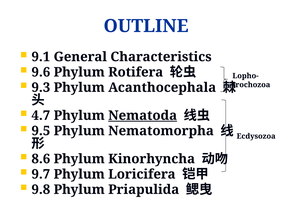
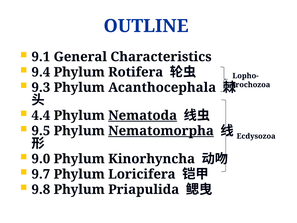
9.6: 9.6 -> 9.4 (41, 72)
4.7: 4.7 -> 4.4 (41, 115)
Nematomorpha underline: none -> present (161, 131)
8.6: 8.6 -> 9.0 (41, 159)
